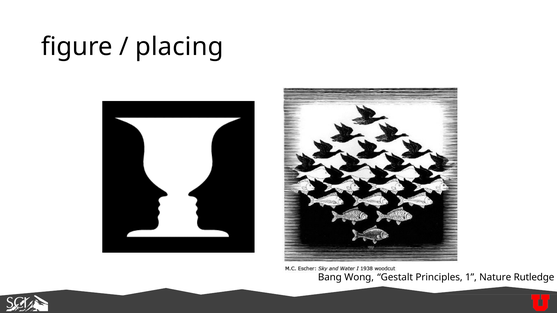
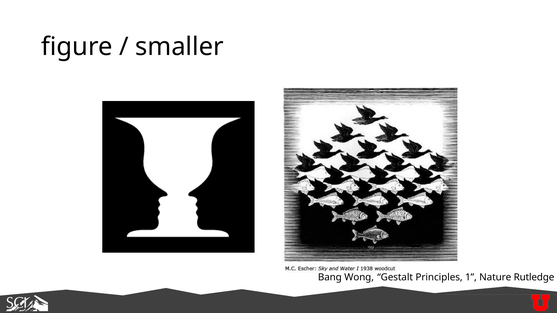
placing: placing -> smaller (179, 47)
